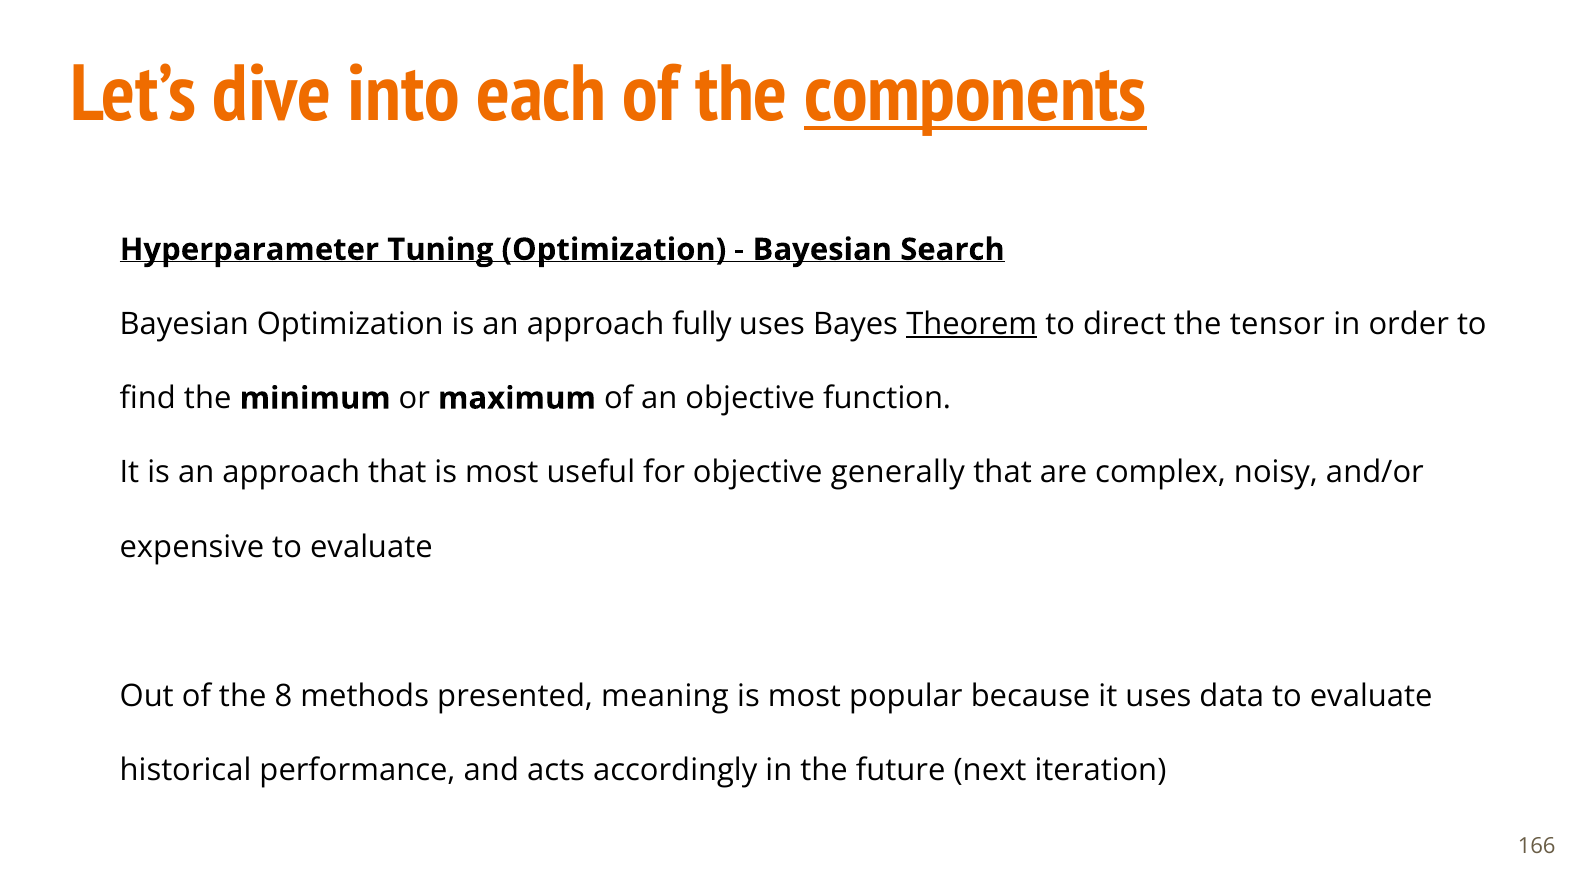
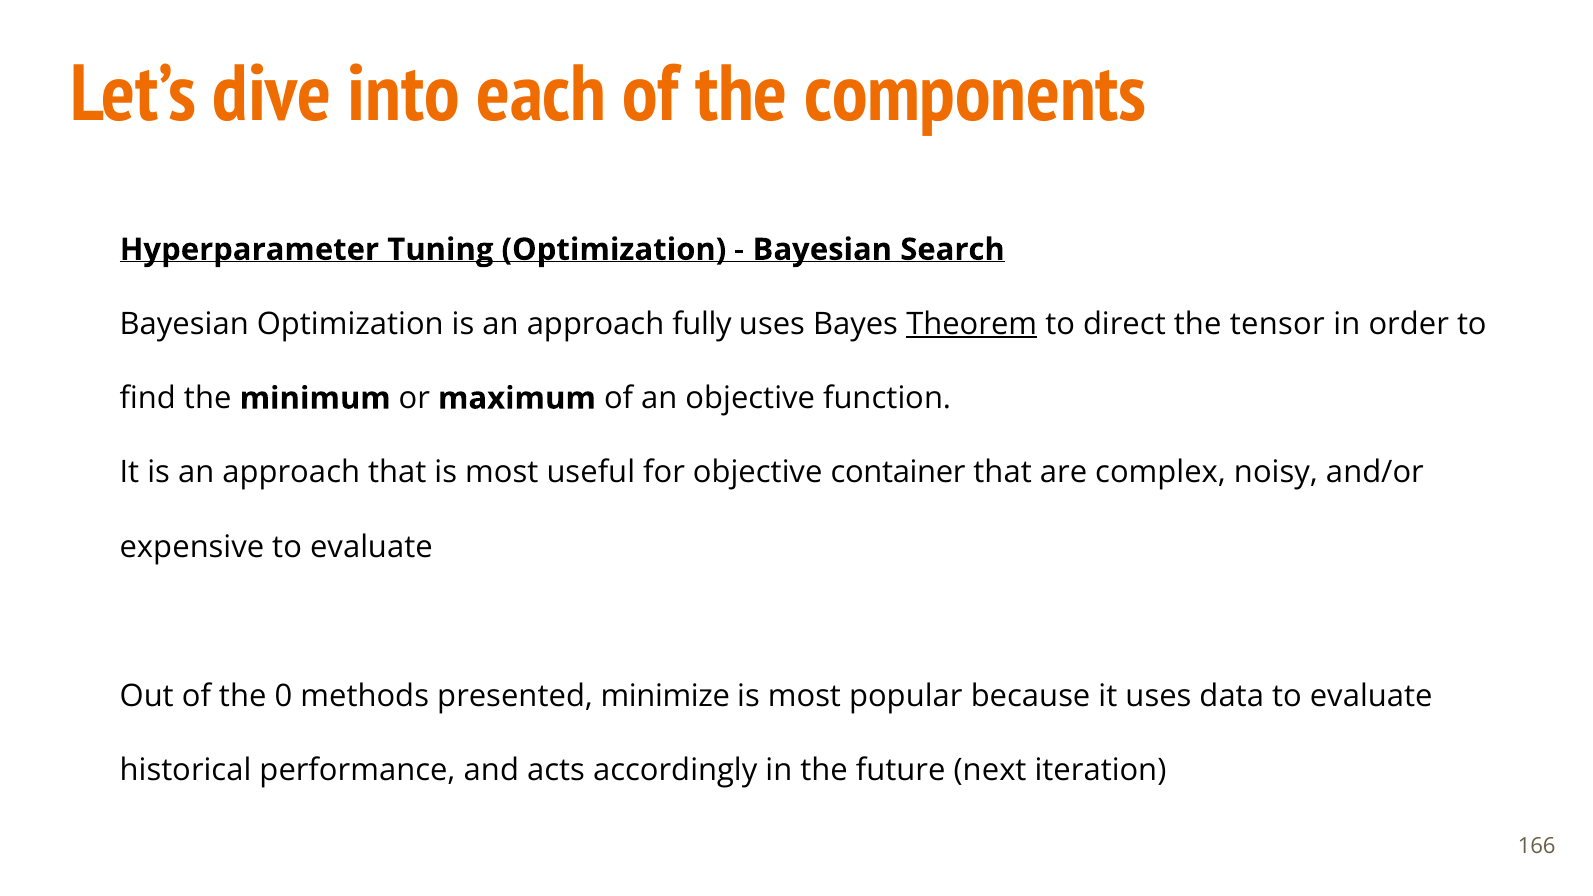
components underline: present -> none (976, 94)
generally: generally -> container (898, 473)
8: 8 -> 0 (283, 696)
meaning: meaning -> minimize (665, 696)
